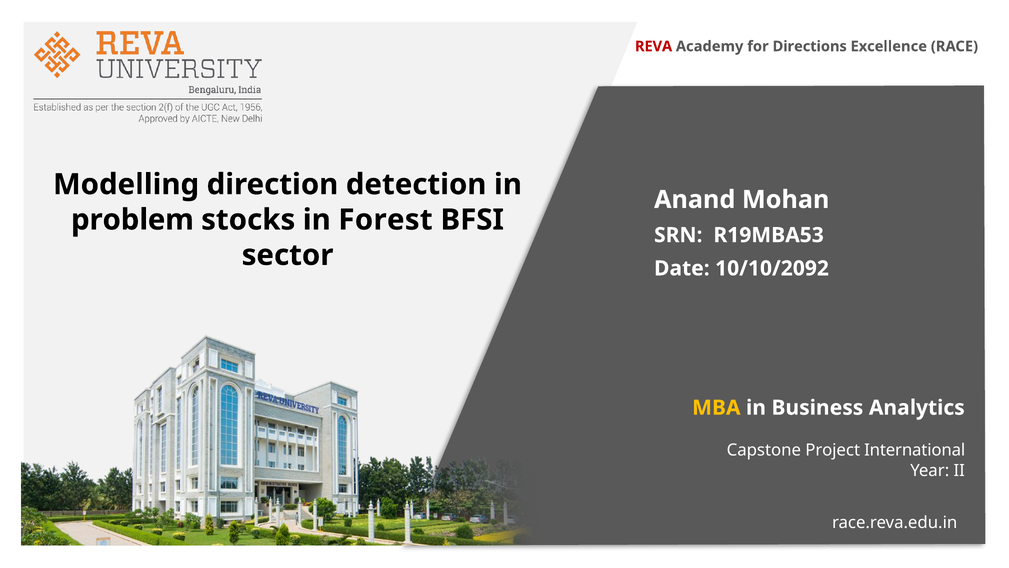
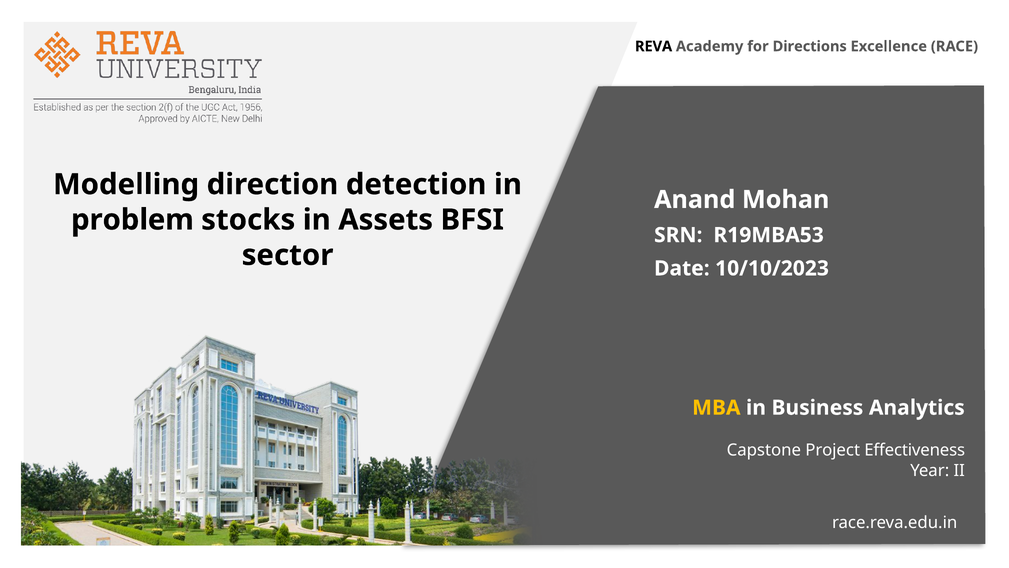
REVA colour: red -> black (654, 46)
Forest: Forest -> Assets (386, 220)
10/10/2092: 10/10/2092 -> 10/10/2023 (772, 268)
International: International -> Effectiveness (915, 450)
